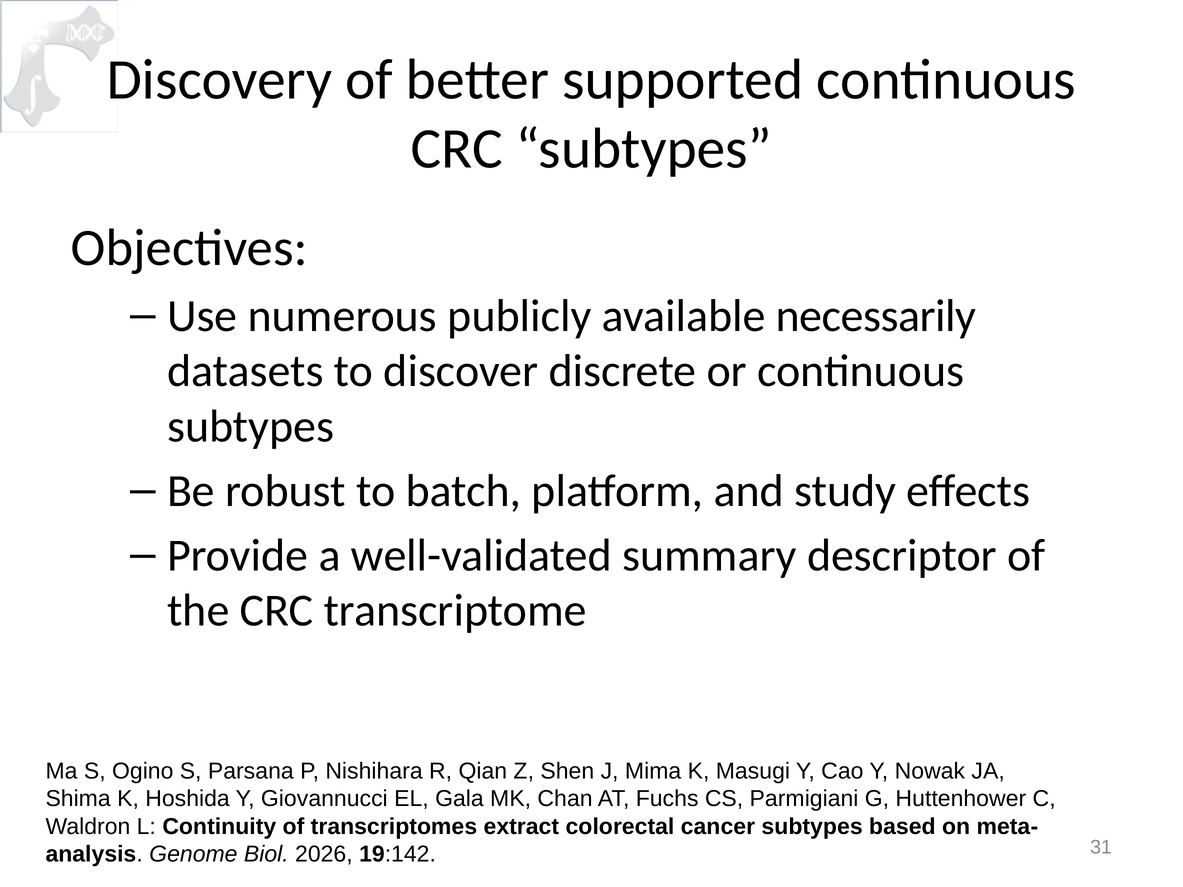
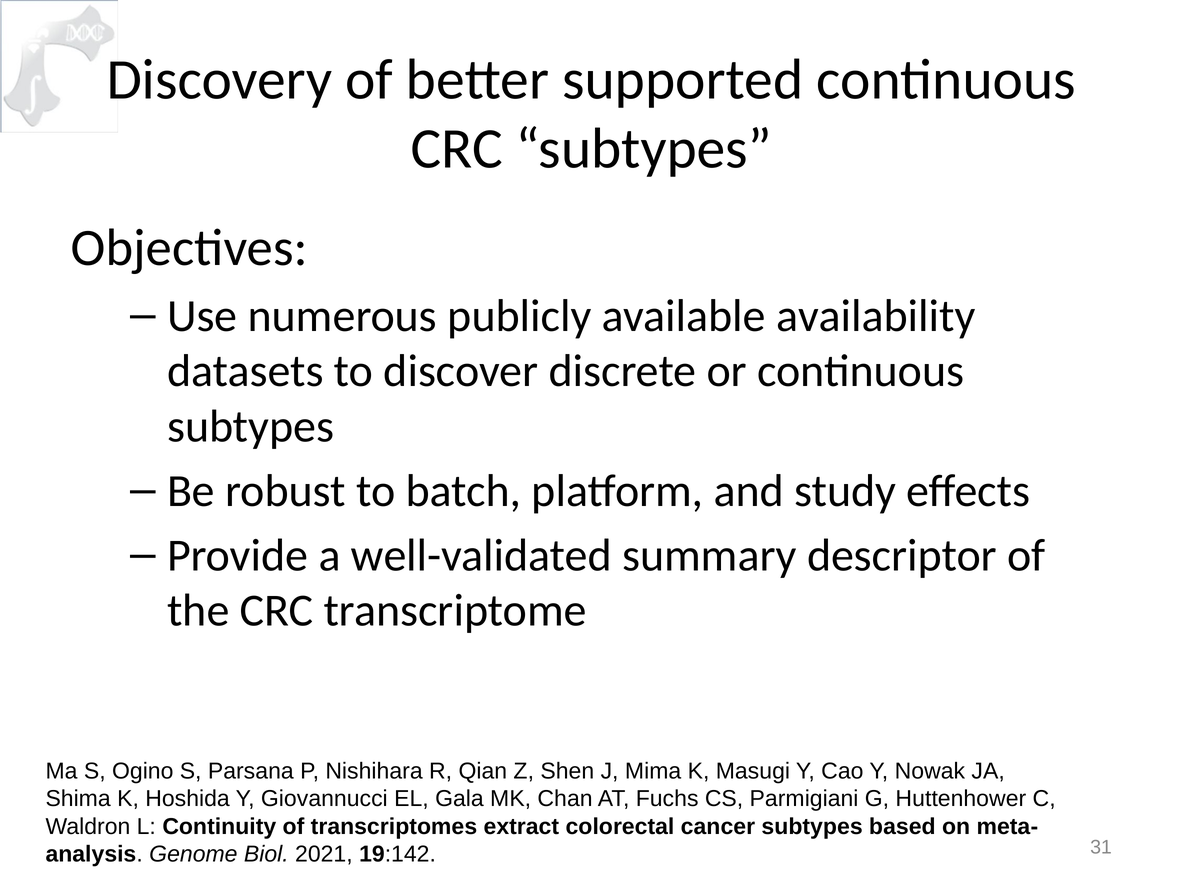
necessarily: necessarily -> availability (876, 316)
2026: 2026 -> 2021 (324, 854)
